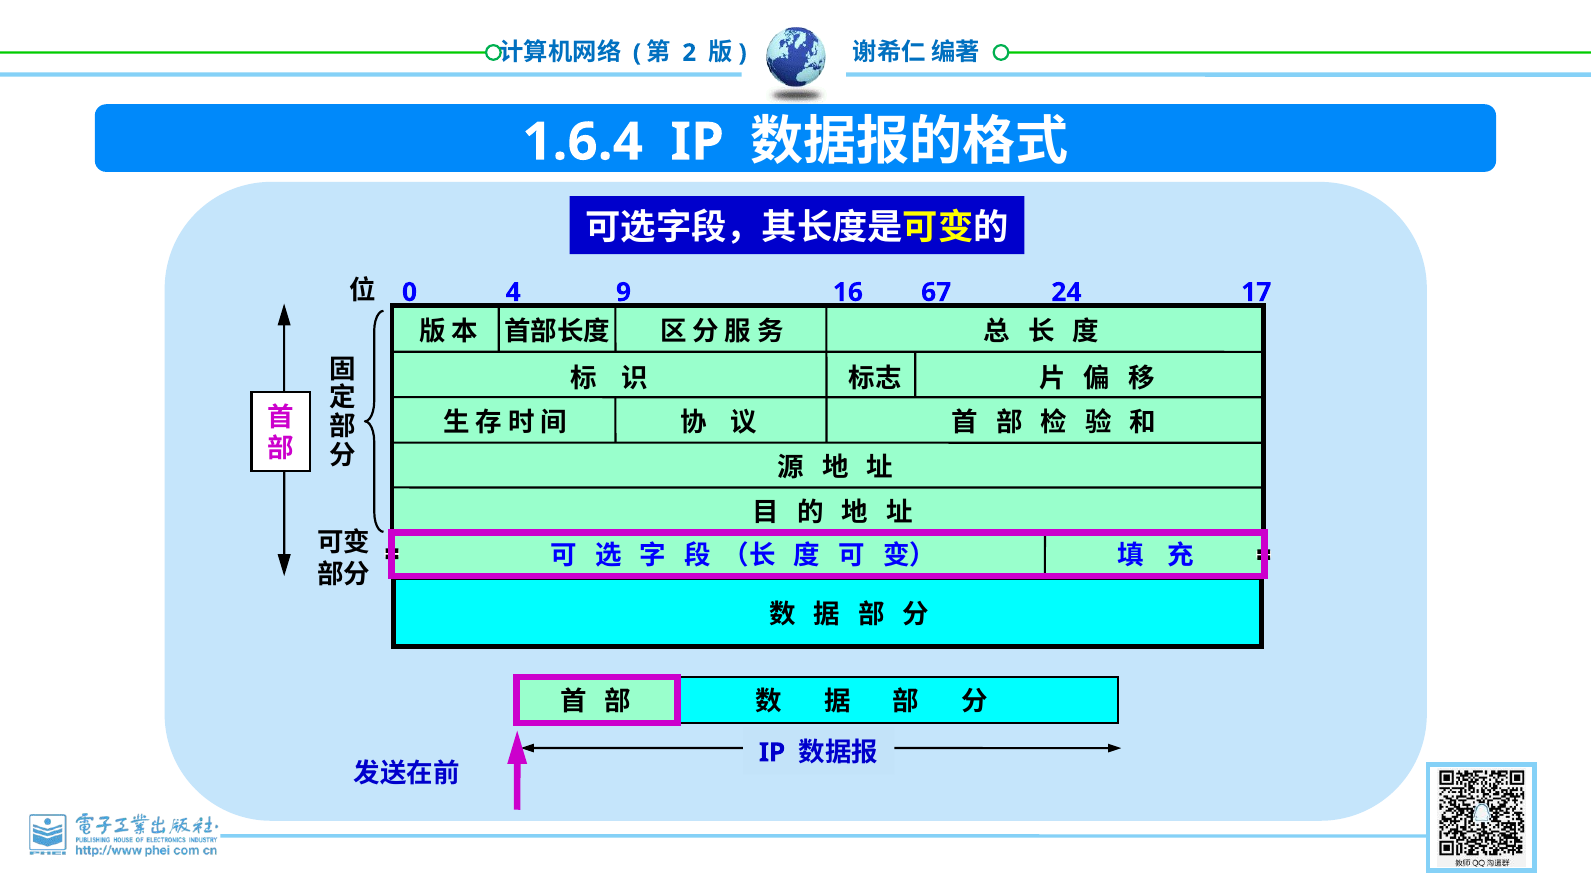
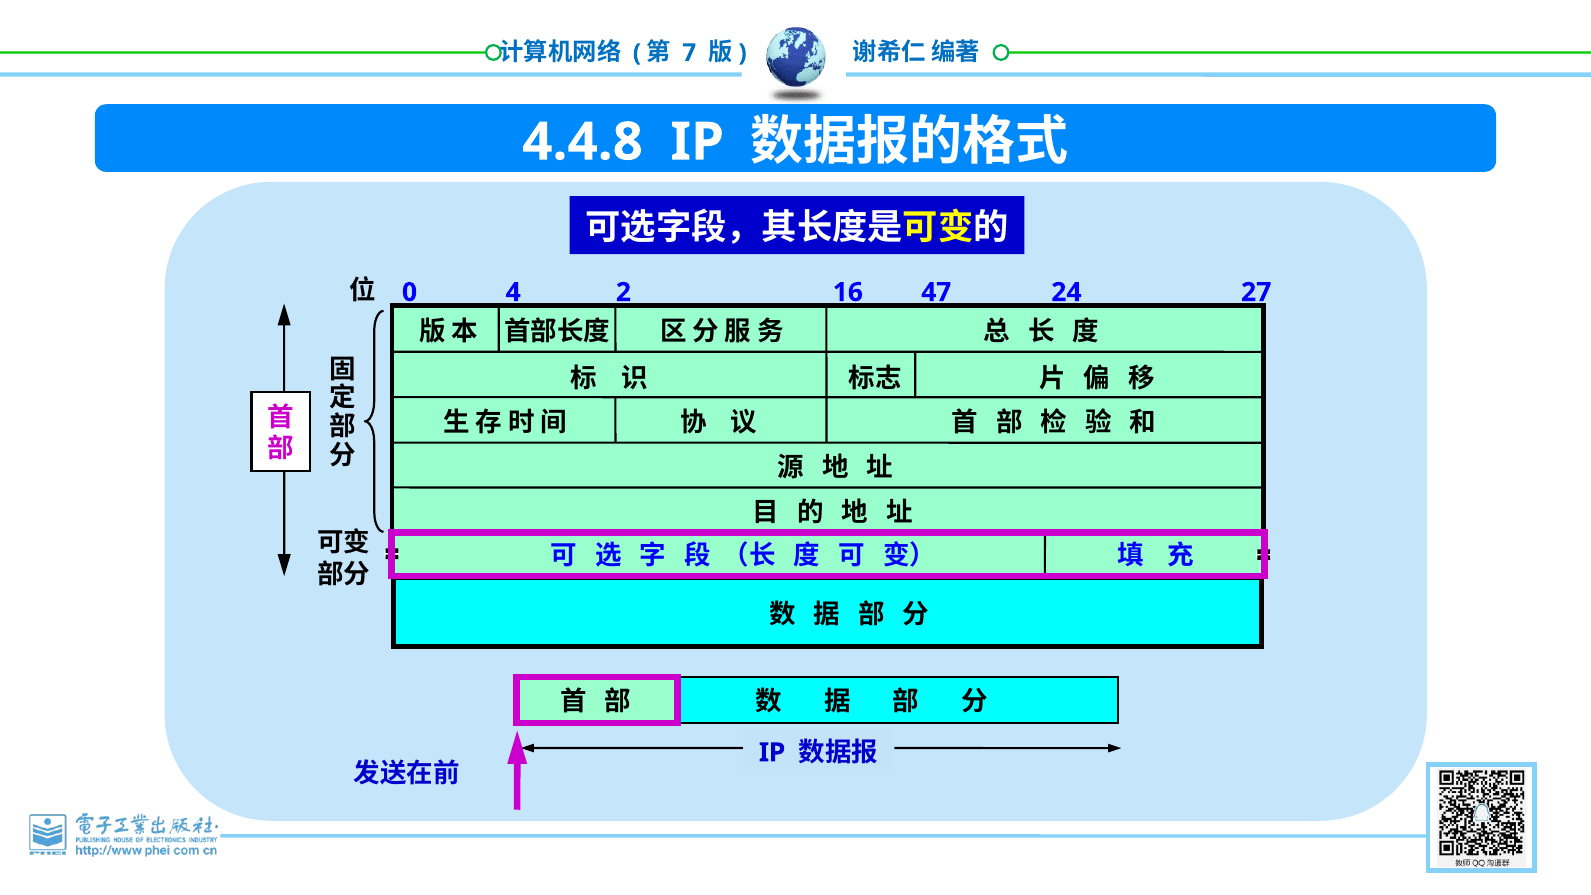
2: 2 -> 7 (689, 53)
1.6.4: 1.6.4 -> 4.4.8 (583, 142)
9: 9 -> 2 (623, 292)
67: 67 -> 47 (936, 292)
17: 17 -> 27 (1256, 292)
